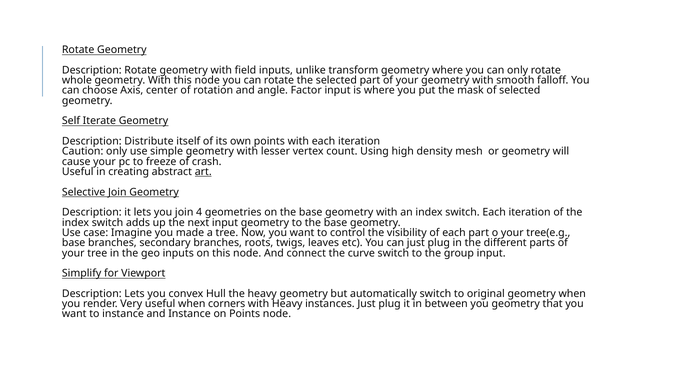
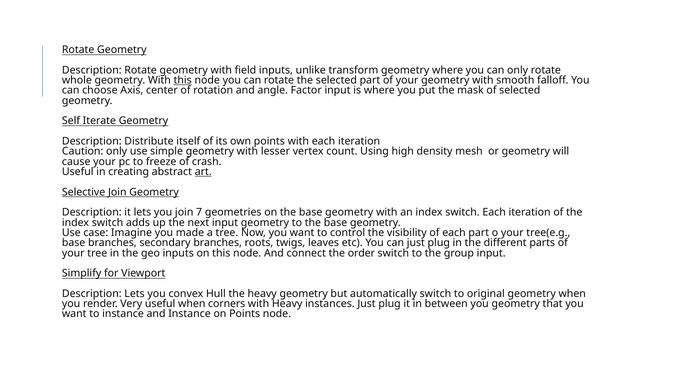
this underline: none -> present (183, 80)
4: 4 -> 7 (199, 212)
curve: curve -> order (361, 253)
